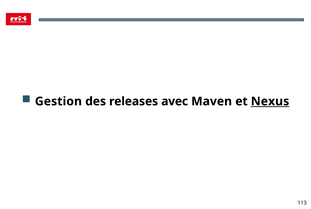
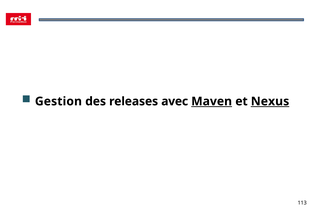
Maven underline: none -> present (212, 101)
